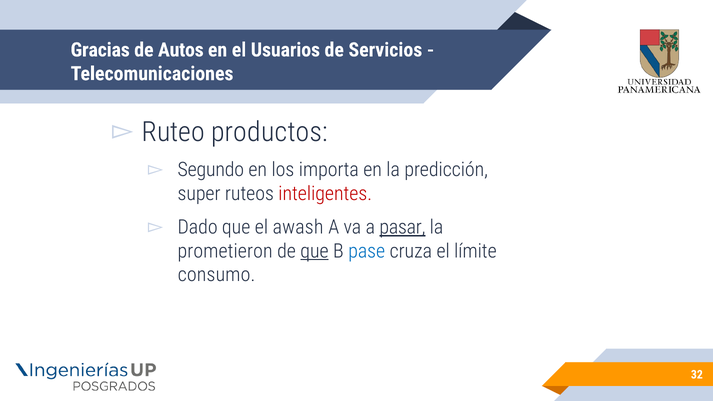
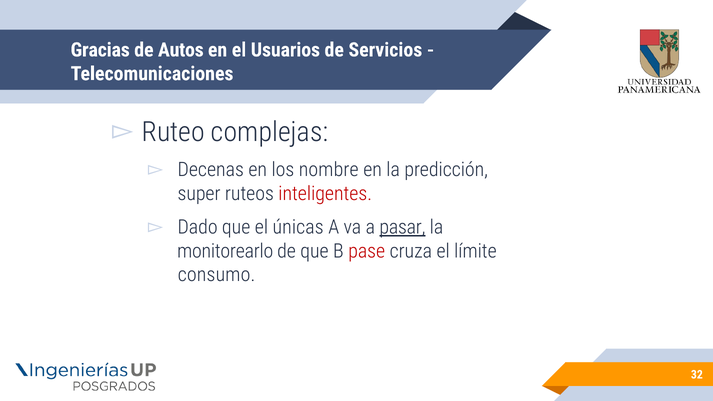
productos: productos -> complejas (270, 132)
Segundo: Segundo -> Decenas (211, 170)
importa: importa -> nombre (329, 170)
awash: awash -> únicas (298, 227)
prometieron: prometieron -> monitorearlo (225, 251)
que underline: present -> none (314, 251)
pase colour: blue -> red (367, 251)
